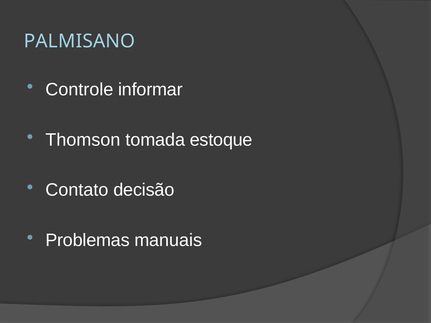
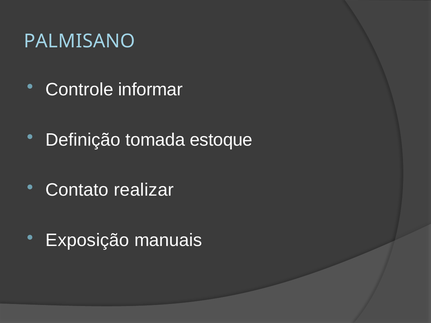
Thomson: Thomson -> Definição (83, 140)
decisão: decisão -> realizar (144, 190)
Problemas: Problemas -> Exposição (87, 240)
